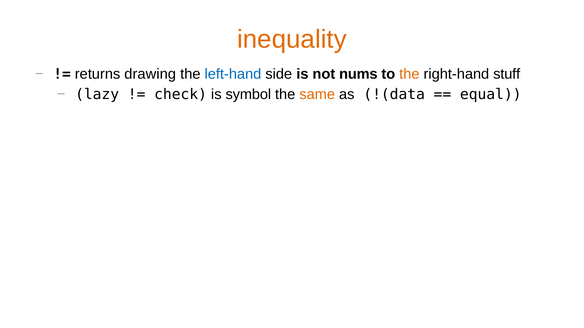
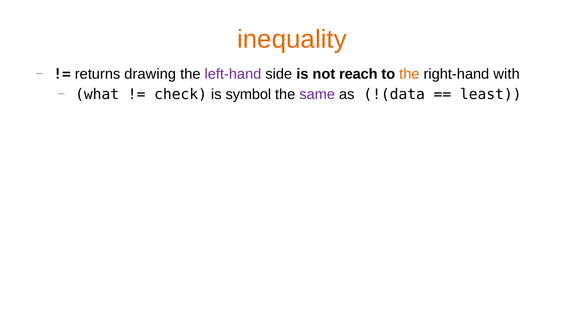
left-hand colour: blue -> purple (233, 74)
nums: nums -> reach (358, 74)
stuff: stuff -> with (507, 74)
lazy: lazy -> what (97, 95)
same colour: orange -> purple (317, 95)
equal: equal -> least (491, 95)
